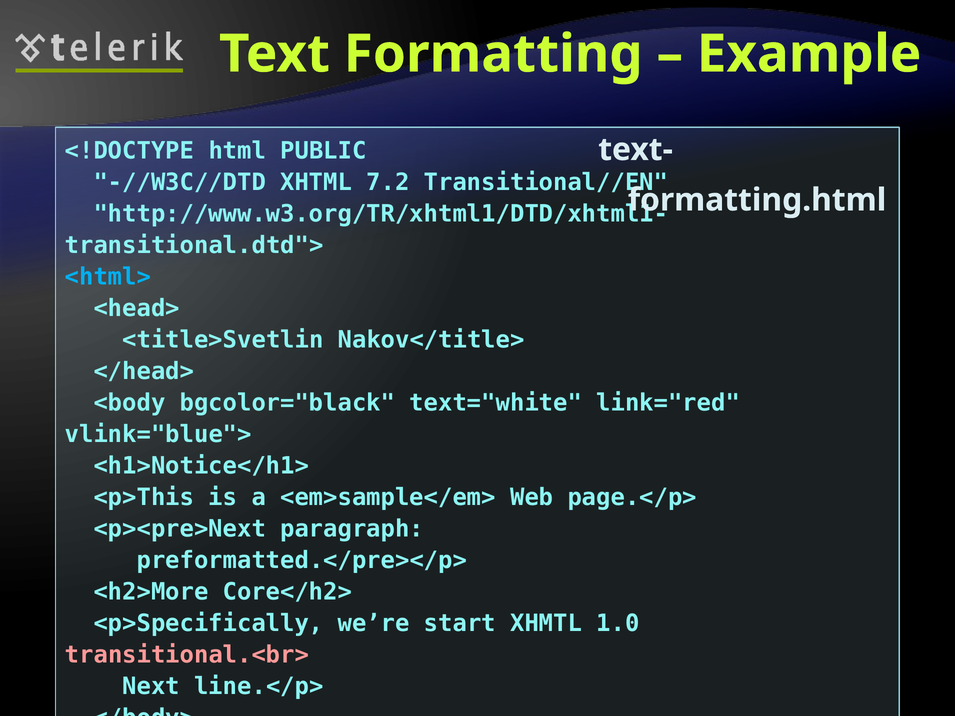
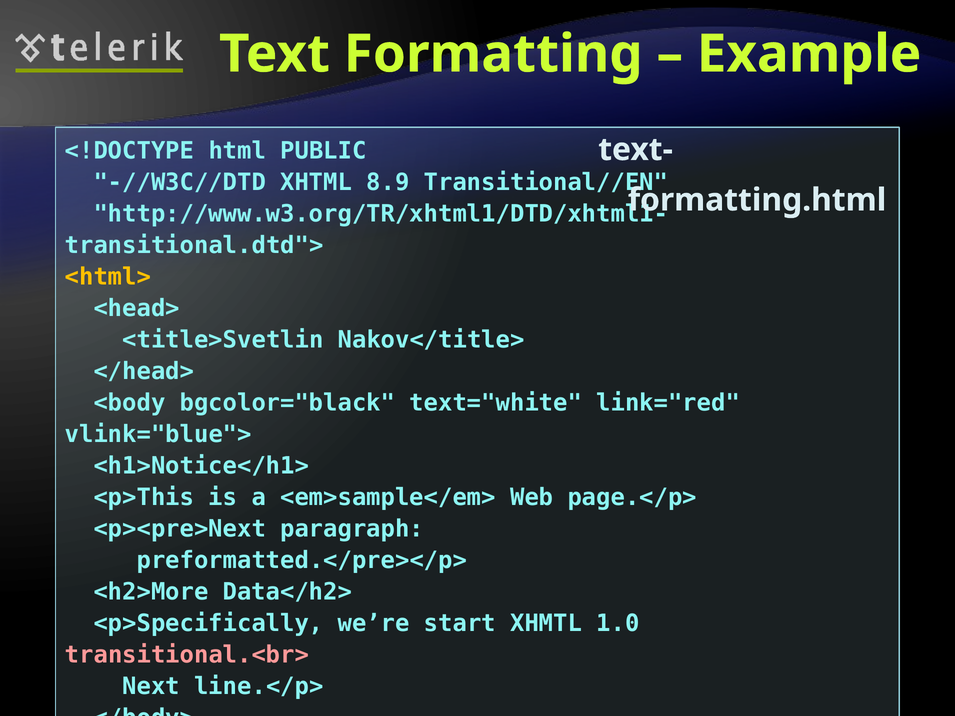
7.2: 7.2 -> 8.9 (388, 182)
<html> colour: light blue -> yellow (108, 277)
Core</h2>: Core</h2> -> Data</h2> (287, 592)
